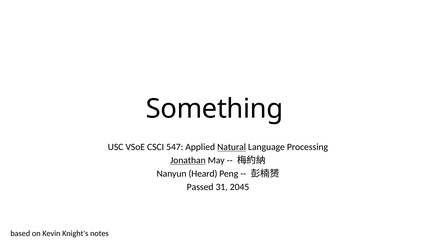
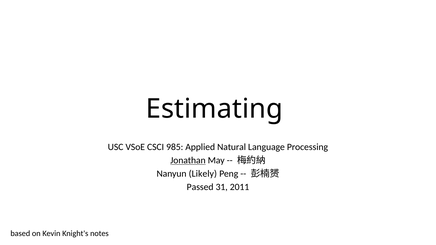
Something: Something -> Estimating (214, 109)
547: 547 -> 985 (175, 147)
Natural underline: present -> none (232, 147)
Heard: Heard -> Likely (203, 174)
2045: 2045 -> 2011 (240, 187)
